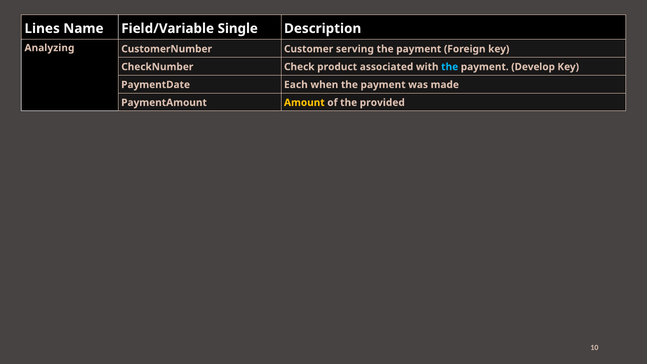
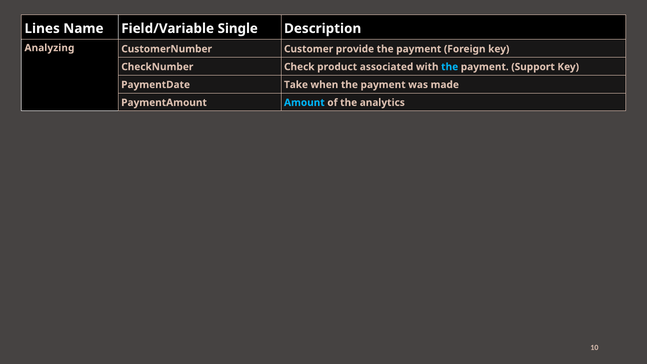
serving: serving -> provide (355, 49)
Develop: Develop -> Support (533, 67)
Each: Each -> Take (296, 85)
Amount colour: yellow -> light blue (304, 103)
provided: provided -> analytics (382, 103)
